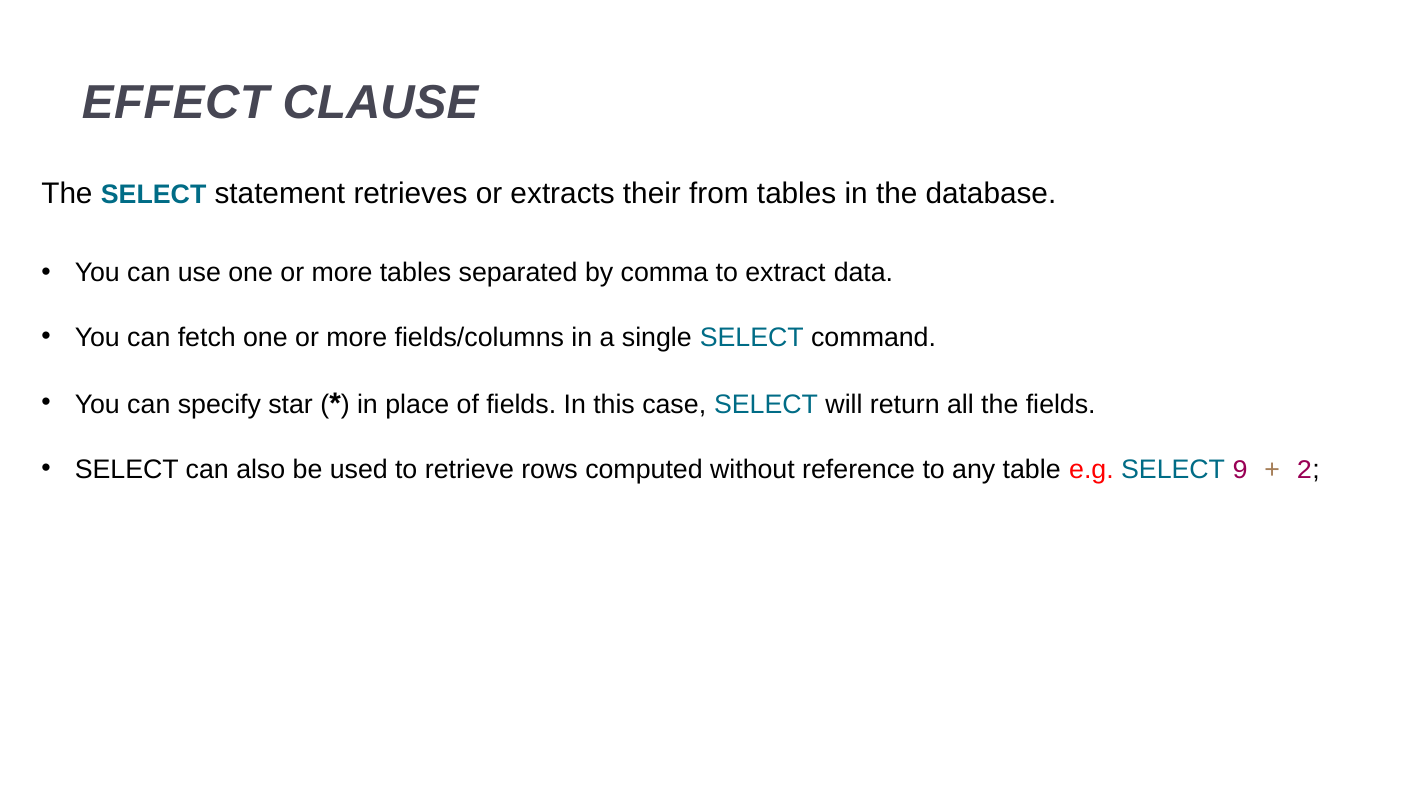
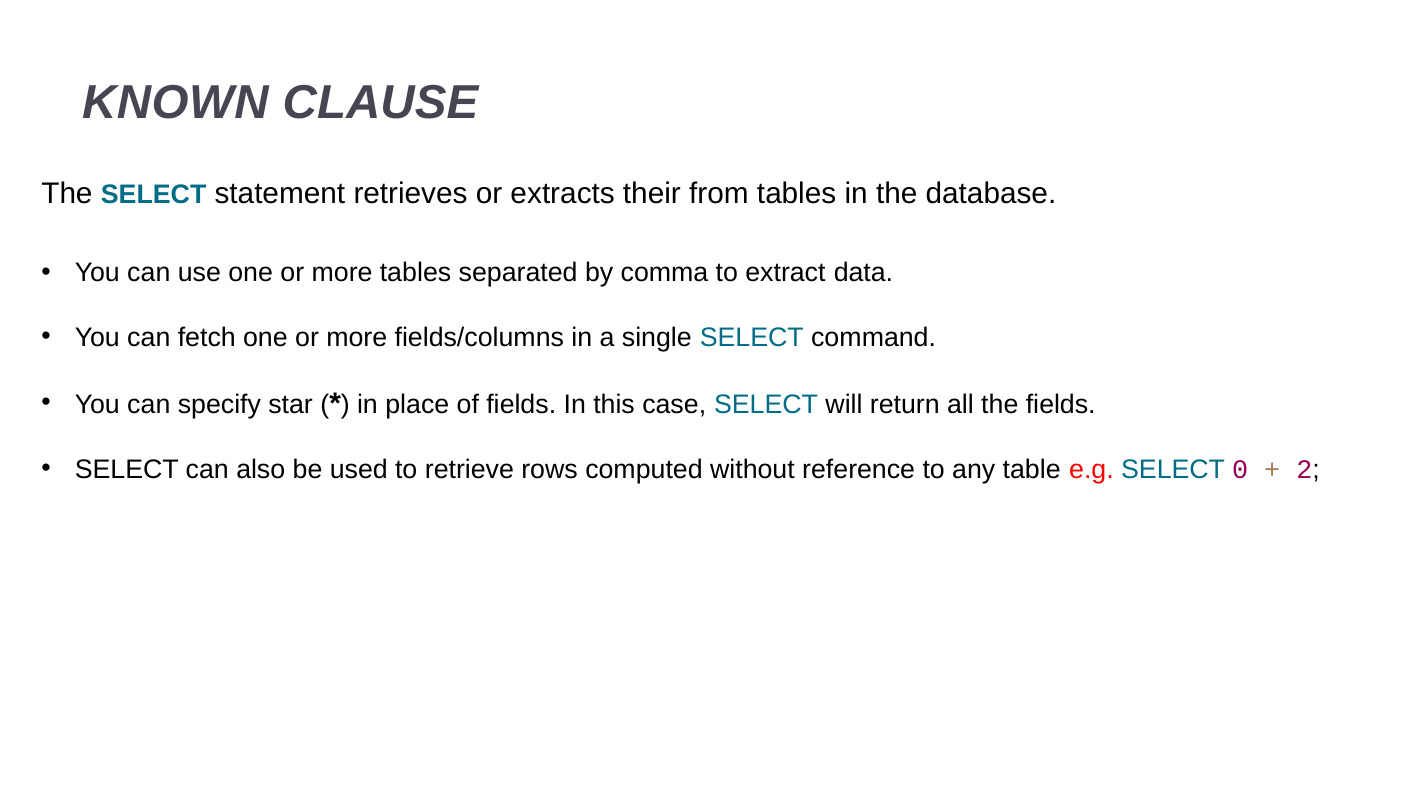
EFFECT: EFFECT -> KNOWN (175, 103)
9: 9 -> 0 (1240, 469)
